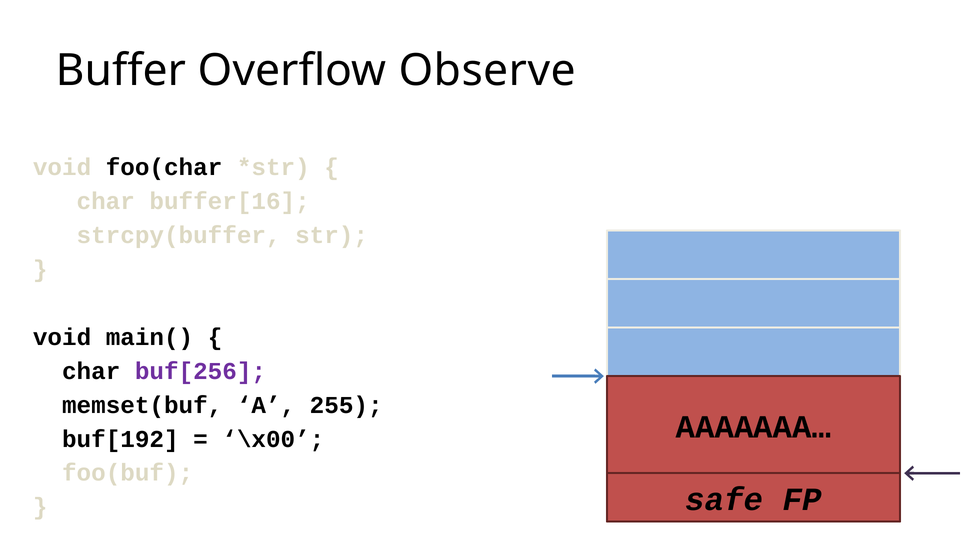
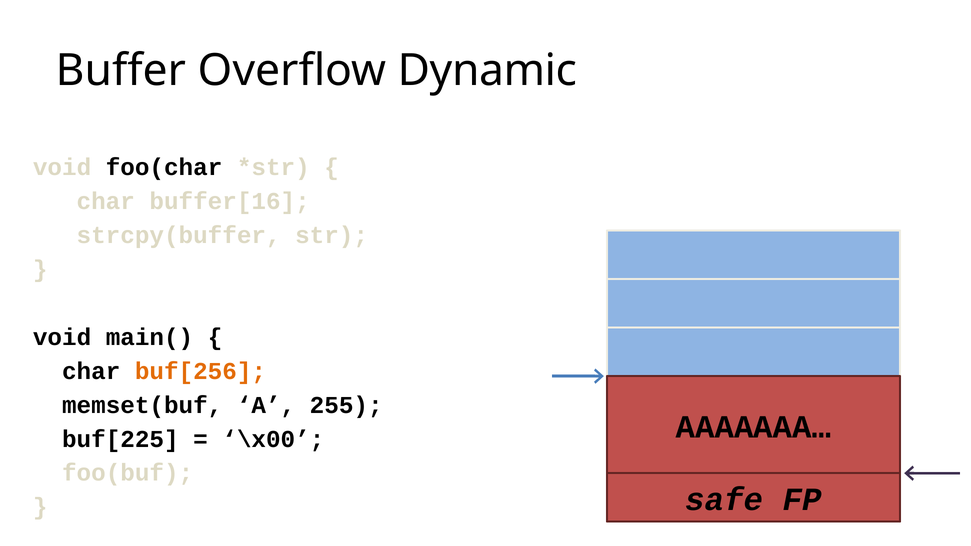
Observe: Observe -> Dynamic (488, 70)
buf[256 colour: purple -> orange (200, 371)
buf[192: buf[192 -> buf[225 (120, 439)
